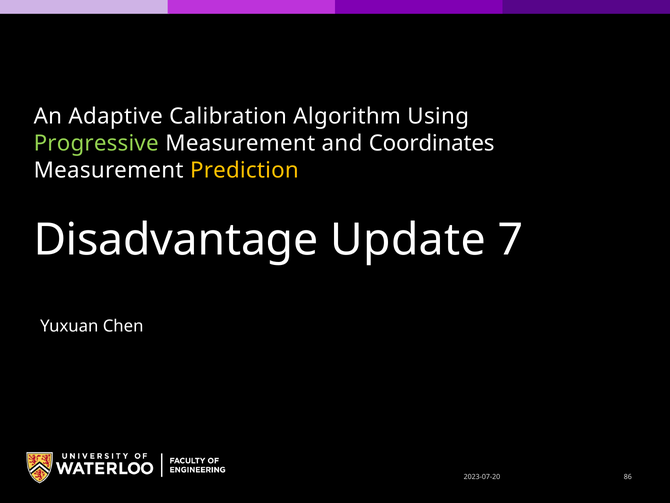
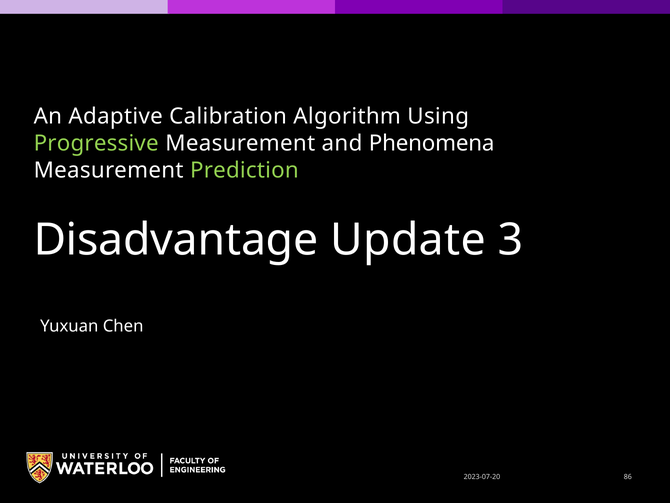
Coordinates: Coordinates -> Phenomena (432, 143)
Prediction colour: yellow -> light green (244, 170)
7: 7 -> 3 (511, 240)
